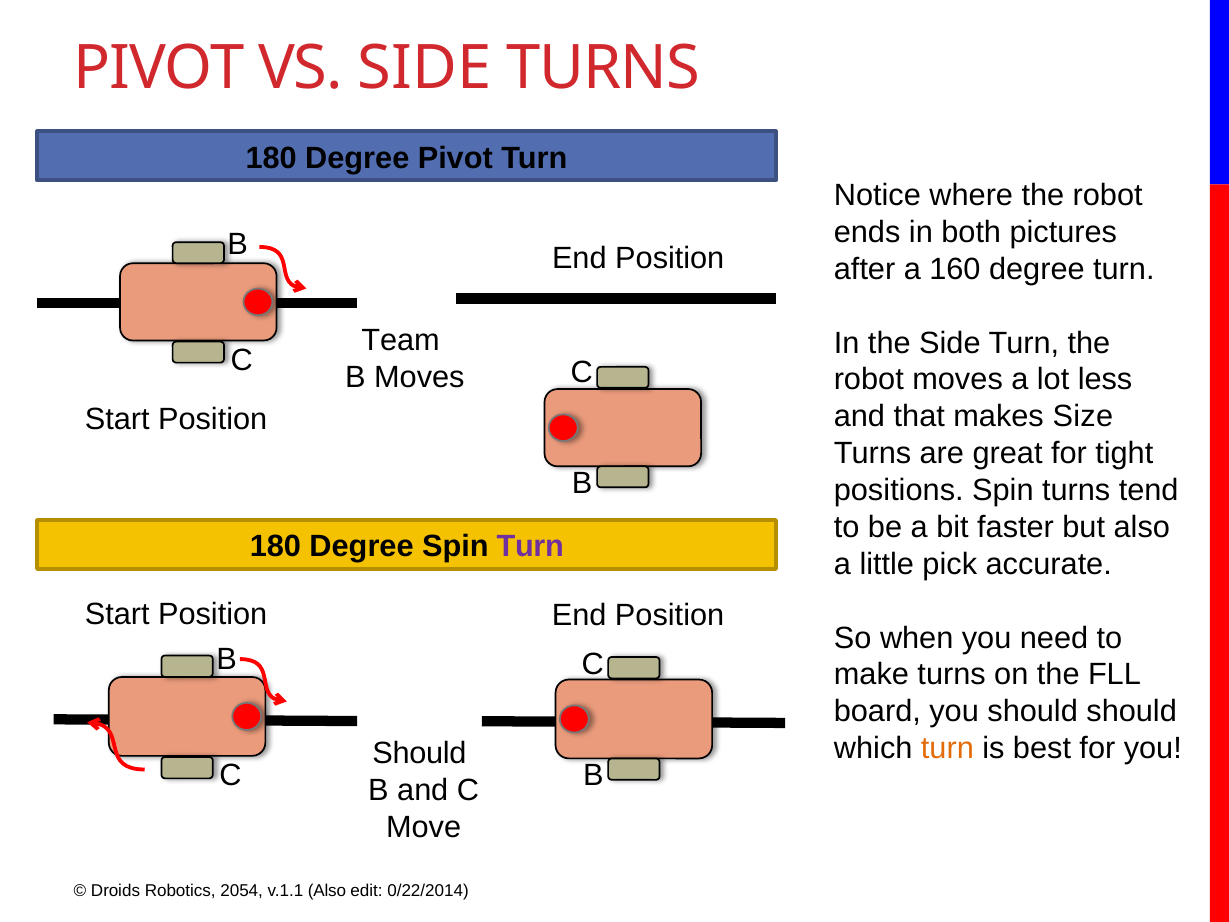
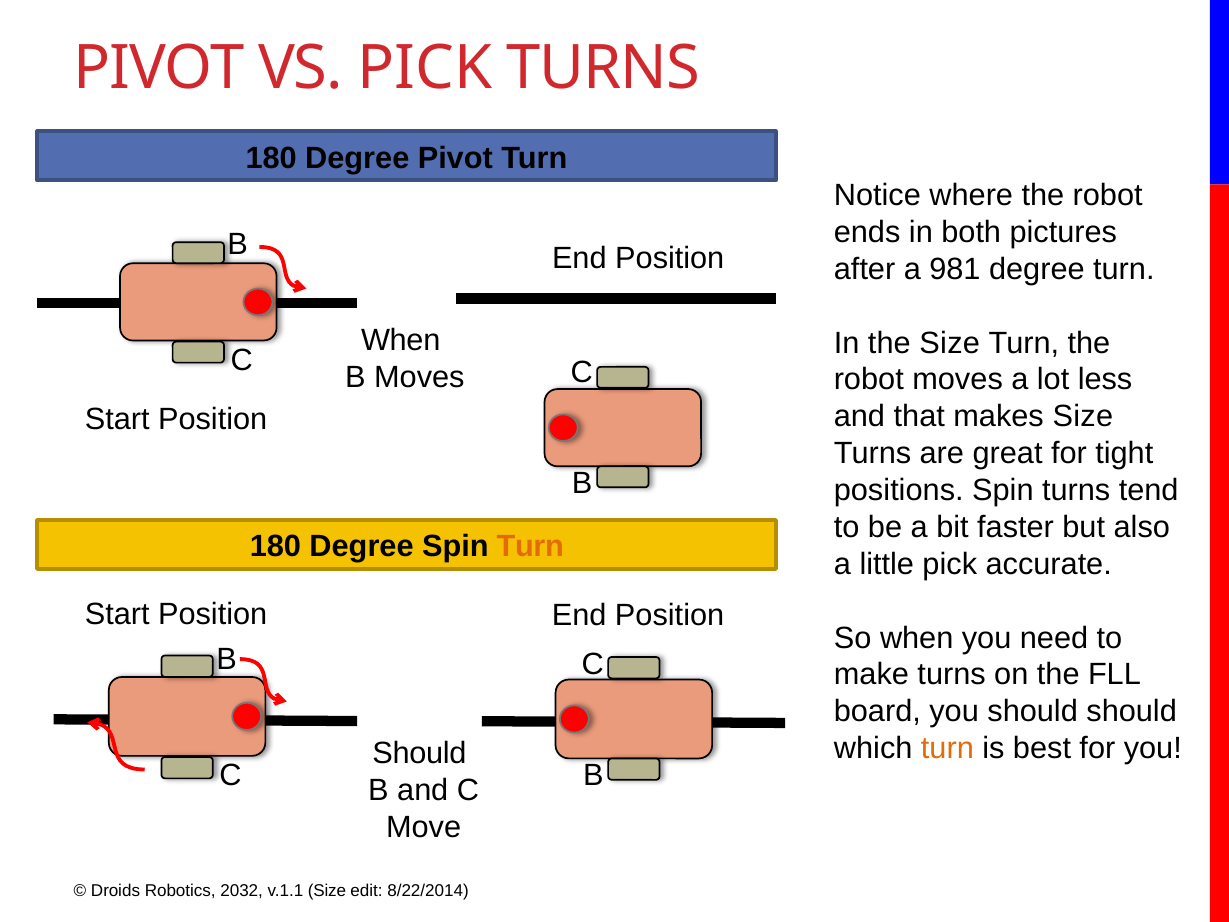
VS SIDE: SIDE -> PICK (425, 68)
160: 160 -> 981 (955, 269)
Team: Team -> When (401, 340)
the Side: Side -> Size (950, 343)
Turn colour: purple -> orange (530, 546)
2054: 2054 -> 2032 (242, 890)
v.1.1 Also: Also -> Size (327, 890)
0/22/2014: 0/22/2014 -> 8/22/2014 (428, 890)
